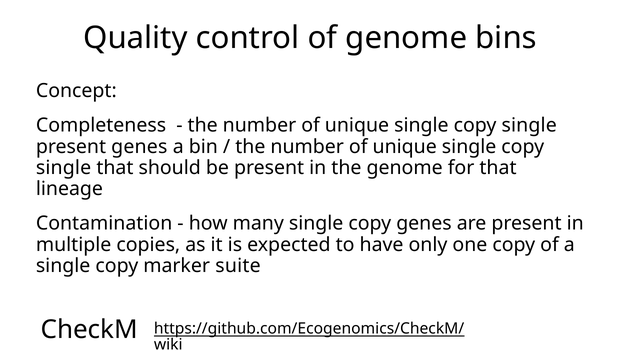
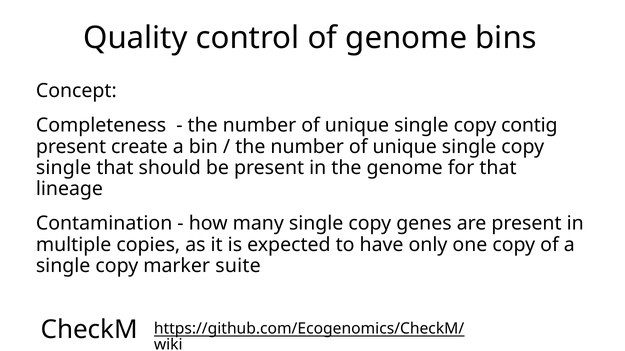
single: single -> contig (529, 126)
present genes: genes -> create (139, 147)
